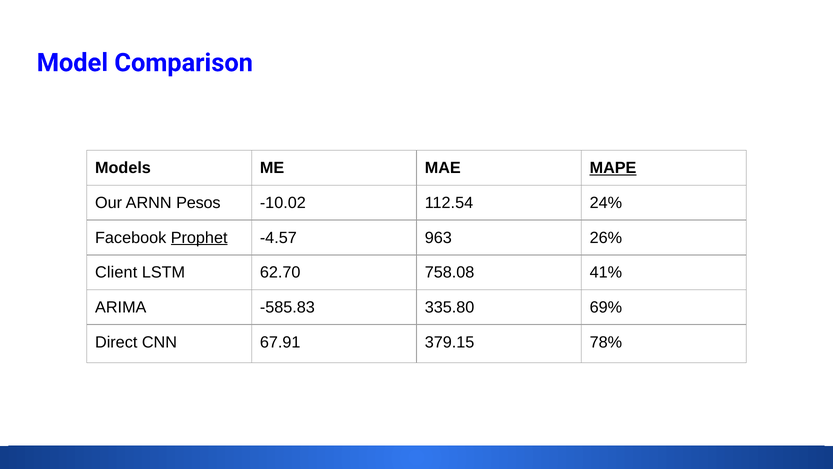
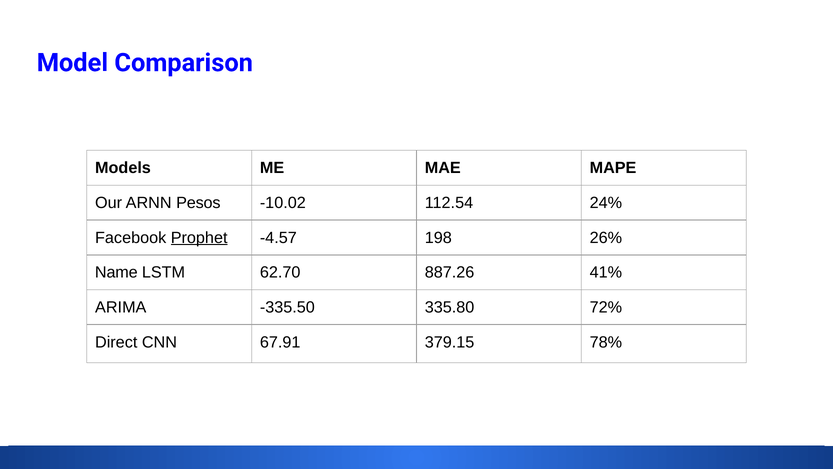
MAPE underline: present -> none (613, 168)
963: 963 -> 198 (438, 238)
Client: Client -> Name (116, 272)
758.08: 758.08 -> 887.26 (450, 272)
-585.83: -585.83 -> -335.50 (287, 307)
69%: 69% -> 72% (606, 307)
